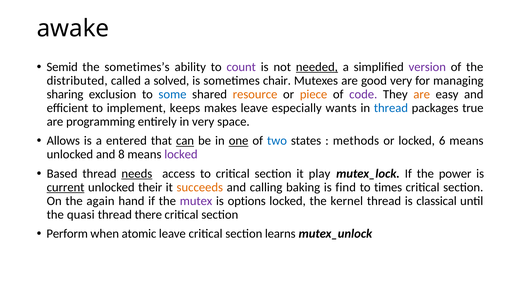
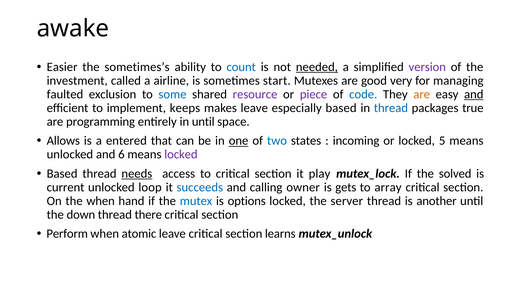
Semid: Semid -> Easier (62, 67)
count colour: purple -> blue (241, 67)
distributed: distributed -> investment (77, 81)
solved: solved -> airline (171, 81)
chair: chair -> start (277, 81)
sharing: sharing -> faulted (65, 94)
resource colour: orange -> purple (255, 94)
piece colour: orange -> purple (314, 94)
code colour: purple -> blue (363, 94)
and underline: none -> present (474, 94)
especially wants: wants -> based (341, 108)
in very: very -> until (203, 122)
can underline: present -> none (185, 141)
methods: methods -> incoming (356, 141)
6: 6 -> 5 (442, 141)
8: 8 -> 6 (121, 154)
power: power -> solved (455, 174)
current underline: present -> none (66, 187)
their: their -> loop (150, 187)
succeeds colour: orange -> blue (200, 187)
baking: baking -> owner (303, 187)
find: find -> gets (346, 187)
times: times -> array (388, 187)
the again: again -> when (101, 201)
mutex colour: purple -> blue (196, 201)
kernel: kernel -> server (347, 201)
classical: classical -> another (437, 201)
quasi: quasi -> down (81, 215)
